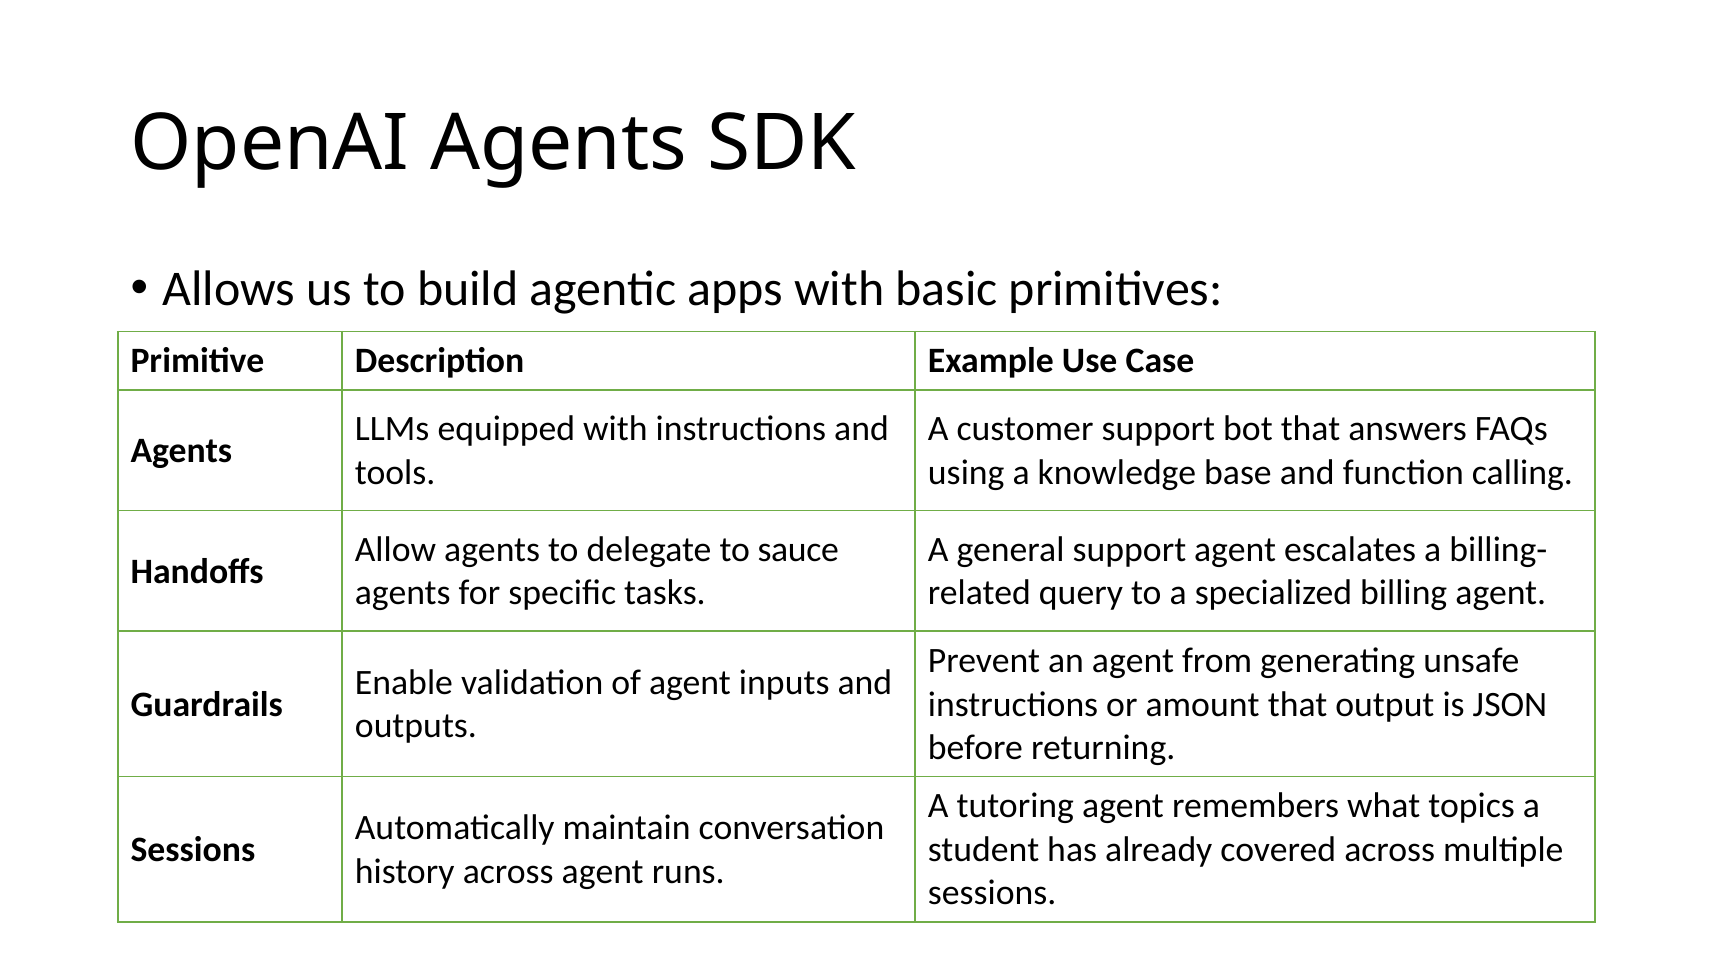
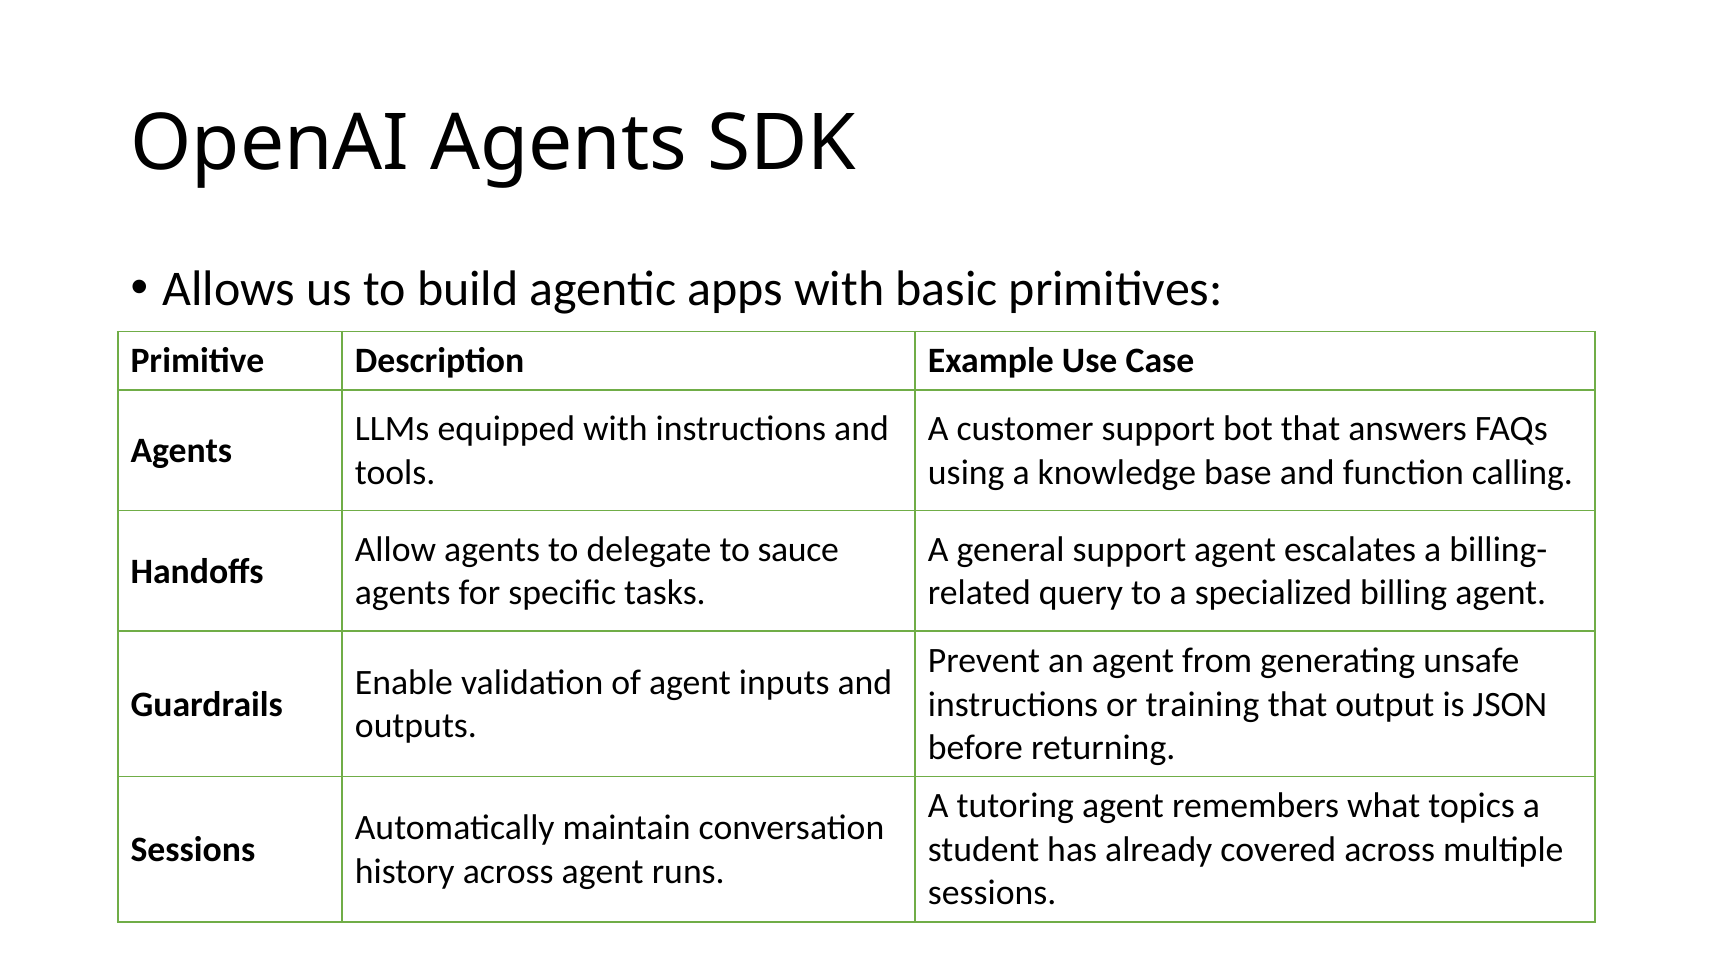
amount: amount -> training (1202, 705)
